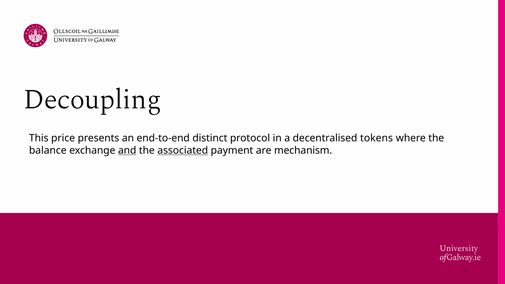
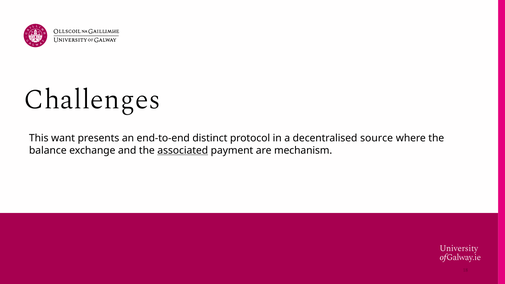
Decoupling: Decoupling -> Challenges (92, 99)
price: price -> want (63, 138)
tokens: tokens -> source (377, 138)
and underline: present -> none (127, 150)
